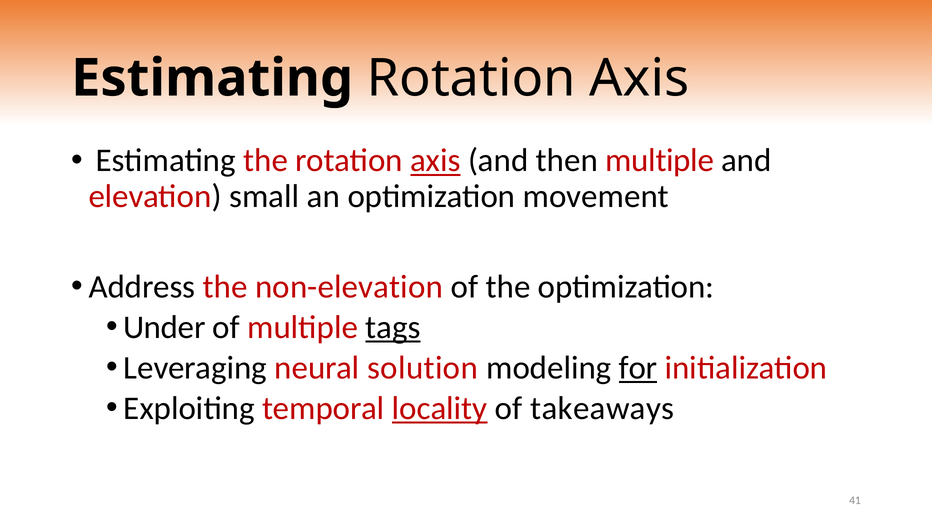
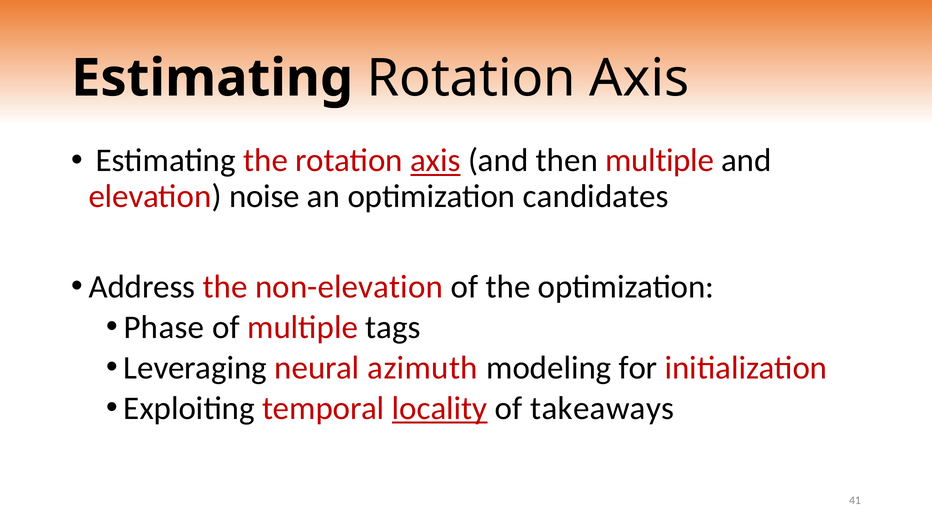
small: small -> noise (264, 196)
movement: movement -> candidates (596, 196)
Under: Under -> Phase (164, 327)
tags underline: present -> none (393, 327)
solution: solution -> azimuth (423, 368)
for underline: present -> none (638, 368)
